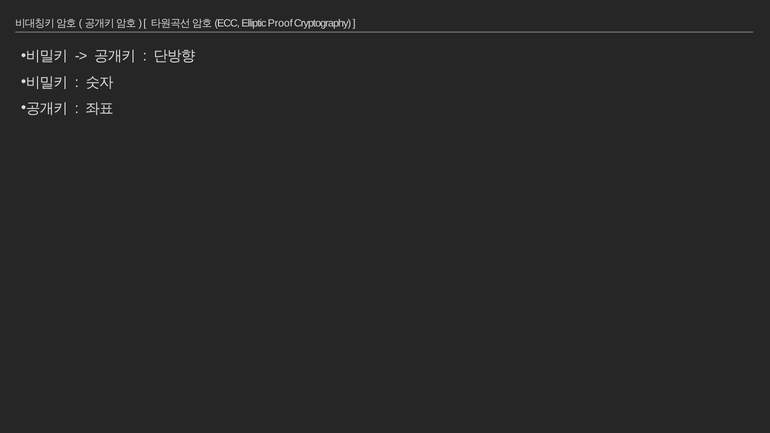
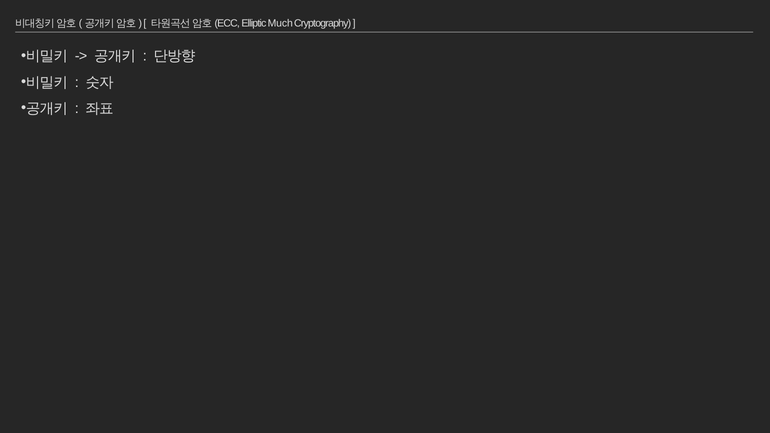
Proof: Proof -> Much (280, 23)
